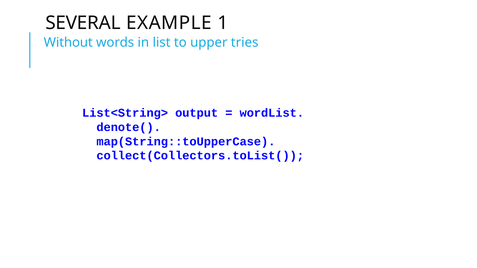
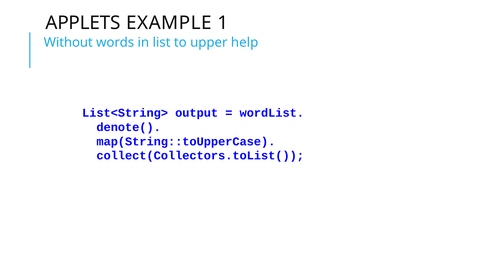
SEVERAL: SEVERAL -> APPLETS (83, 23)
tries: tries -> help (245, 43)
